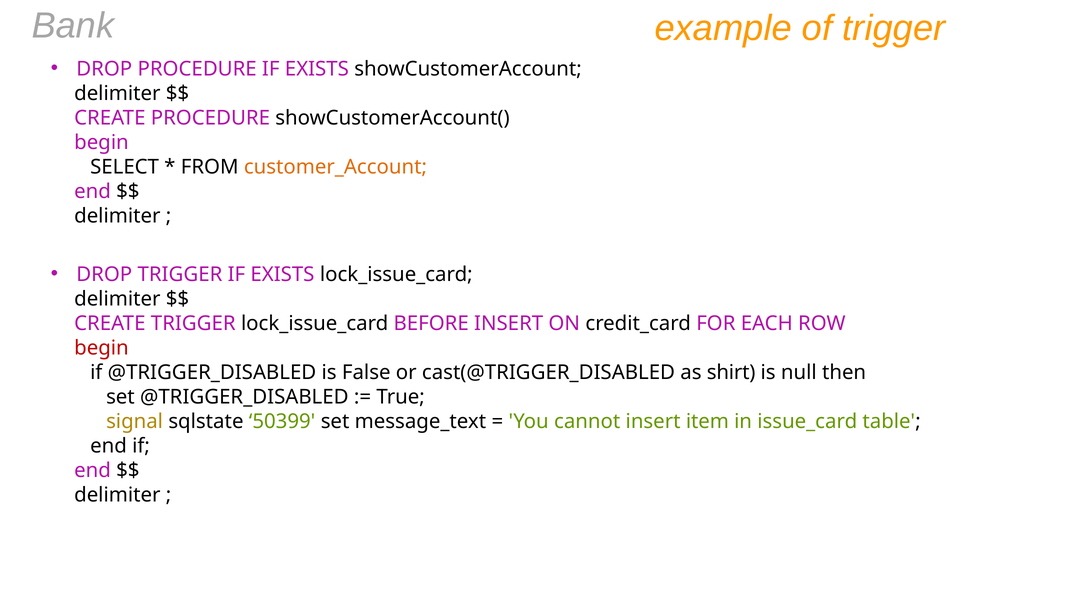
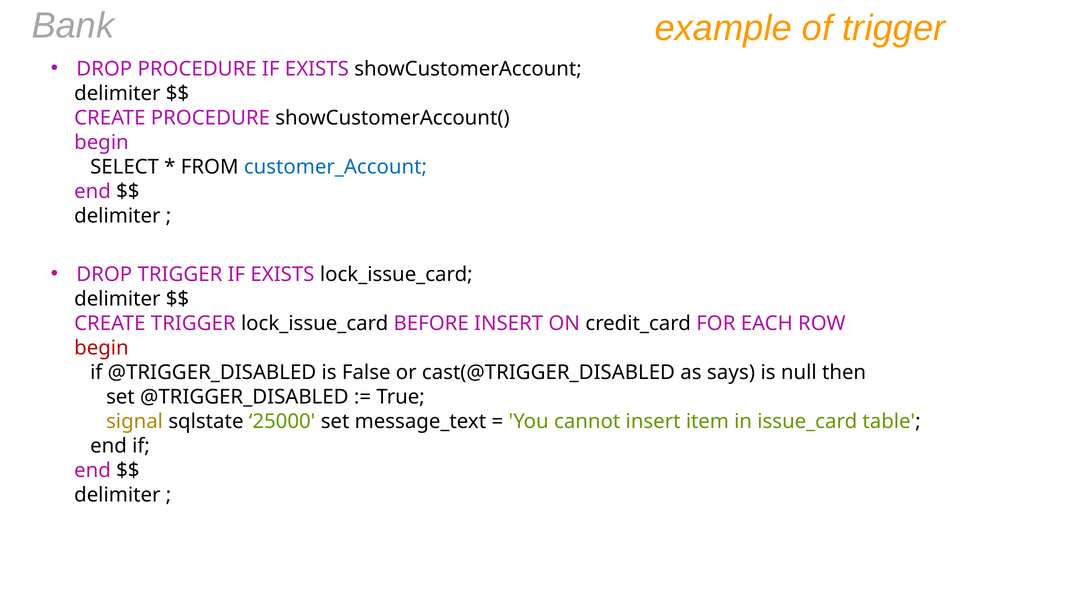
customer_Account colour: orange -> blue (335, 167)
shirt: shirt -> says (731, 372)
50399: 50399 -> 25000 (282, 422)
